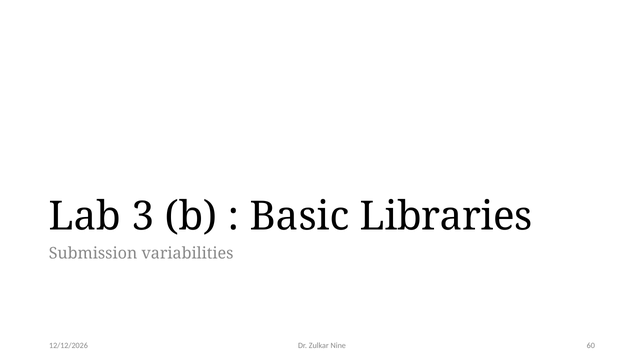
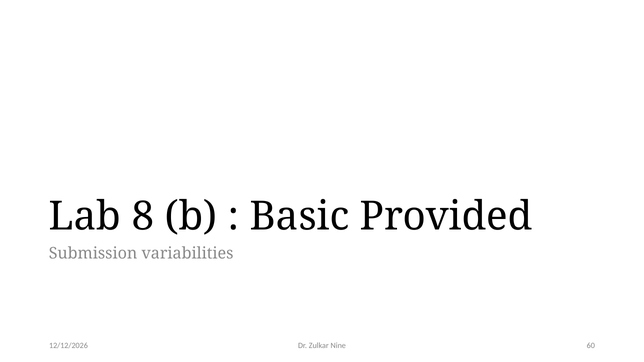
3: 3 -> 8 (143, 217)
Libraries: Libraries -> Provided (446, 217)
